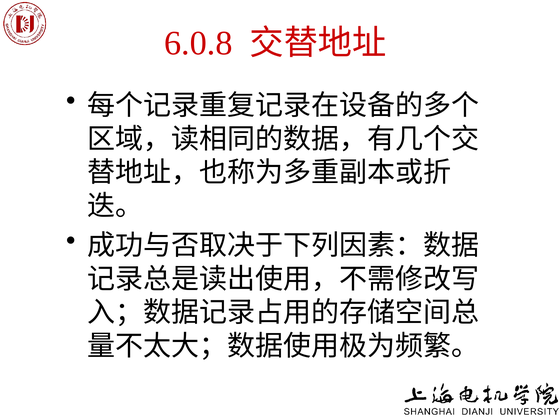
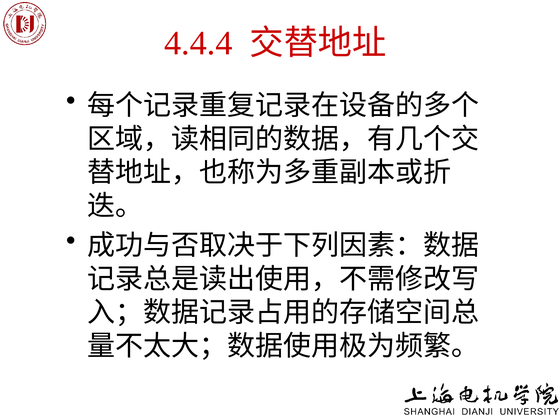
6.0.8: 6.0.8 -> 4.4.4 (198, 43)
